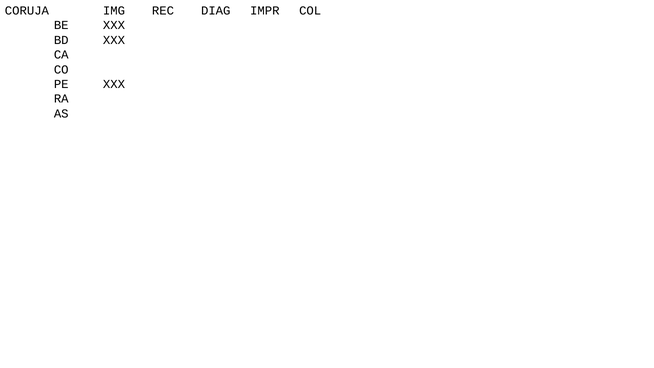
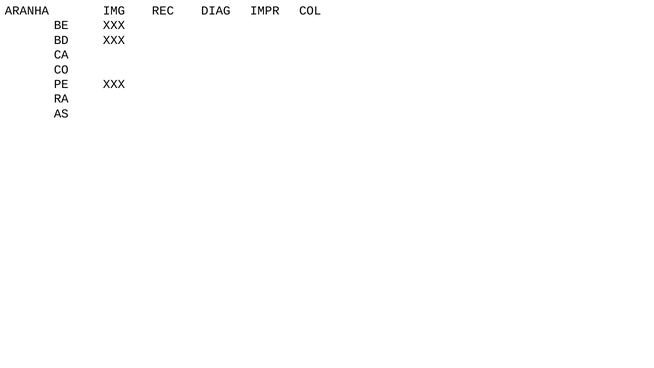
CORUJA: CORUJA -> ARANHA (27, 11)
